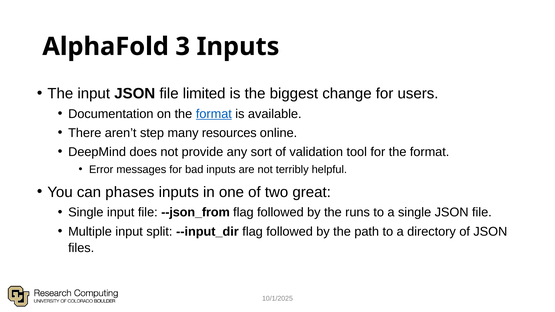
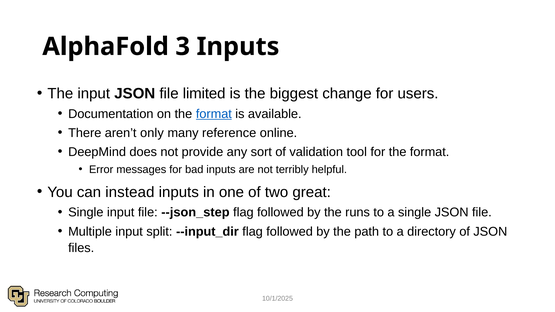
step: step -> only (152, 133)
resources: resources -> reference (229, 133)
phases: phases -> instead (130, 192)
--json_from: --json_from -> --json_step (195, 213)
